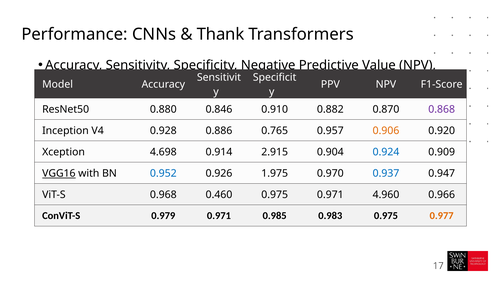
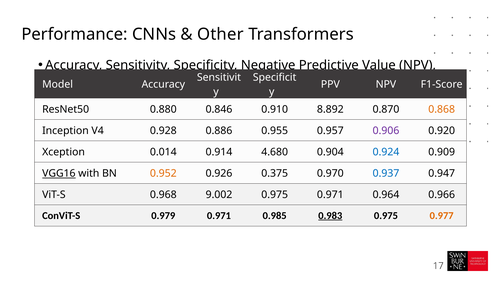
Thank: Thank -> Other (220, 34)
0.882: 0.882 -> 8.892 (330, 109)
0.868 colour: purple -> orange (442, 109)
0.765: 0.765 -> 0.955 (275, 131)
0.906 colour: orange -> purple (386, 131)
4.698: 4.698 -> 0.014 (163, 152)
2.915: 2.915 -> 4.680 (275, 152)
0.952 colour: blue -> orange (163, 173)
1.975: 1.975 -> 0.375 (275, 173)
0.460: 0.460 -> 9.002 (219, 195)
4.960: 4.960 -> 0.964 (386, 195)
0.983 underline: none -> present (330, 215)
